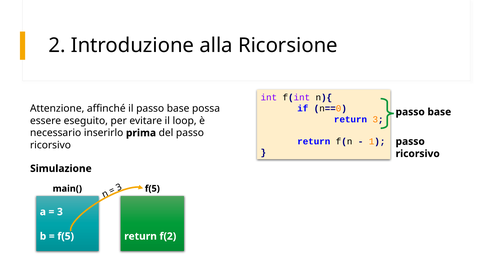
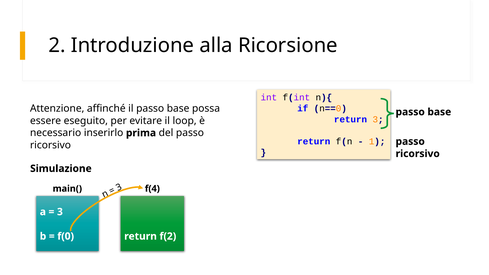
f(5: f(5 -> f(4 (152, 189)
f(5: f(5 -> f(0 (66, 236)
